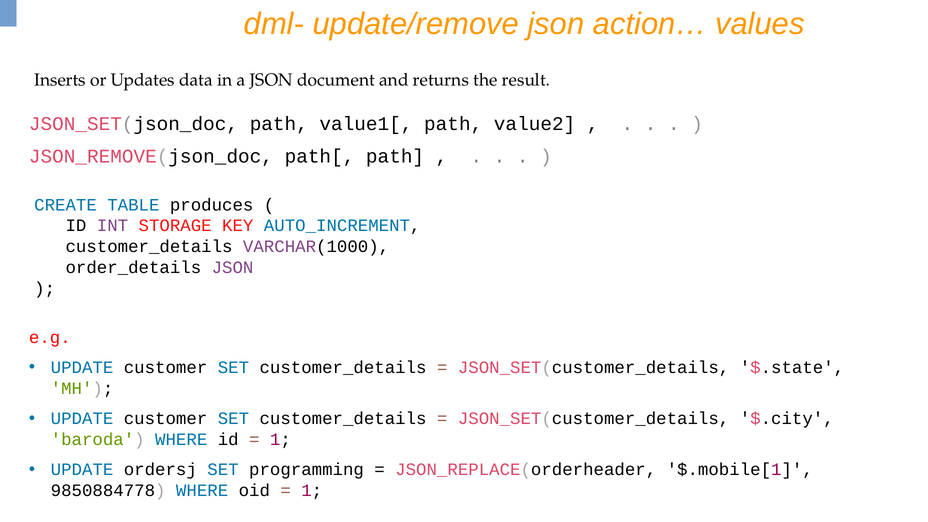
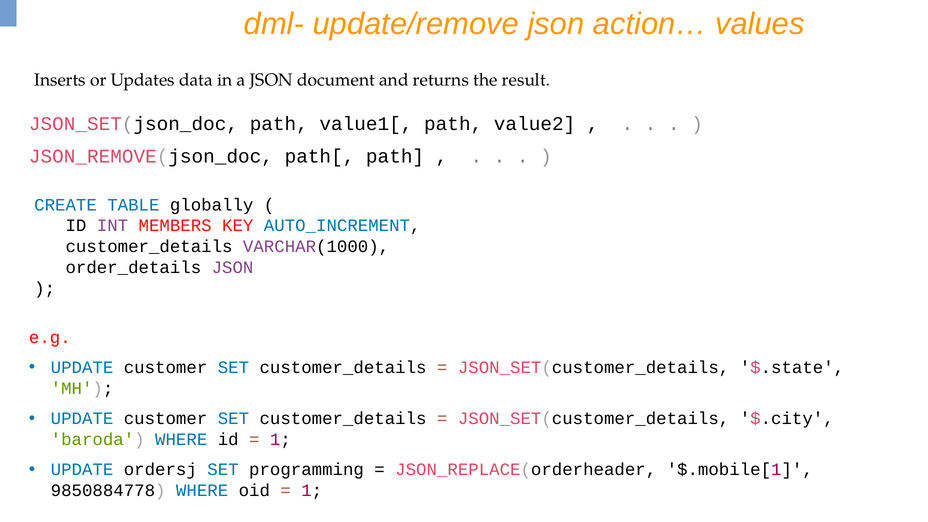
produces: produces -> globally (212, 205)
STORAGE: STORAGE -> MEMBERS (175, 226)
